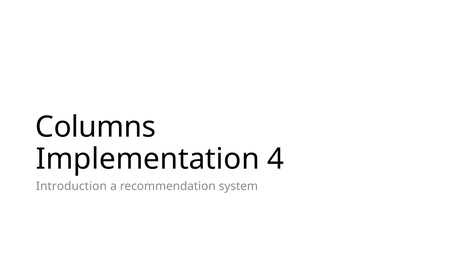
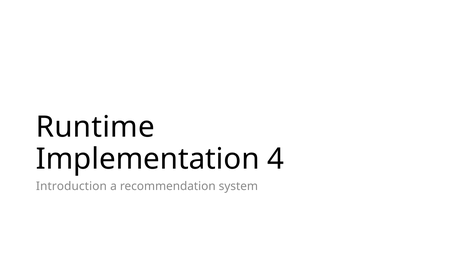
Columns: Columns -> Runtime (95, 127)
